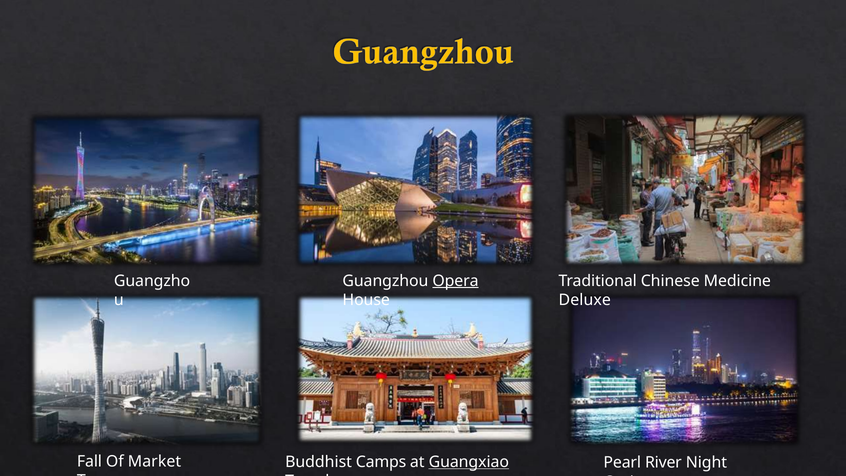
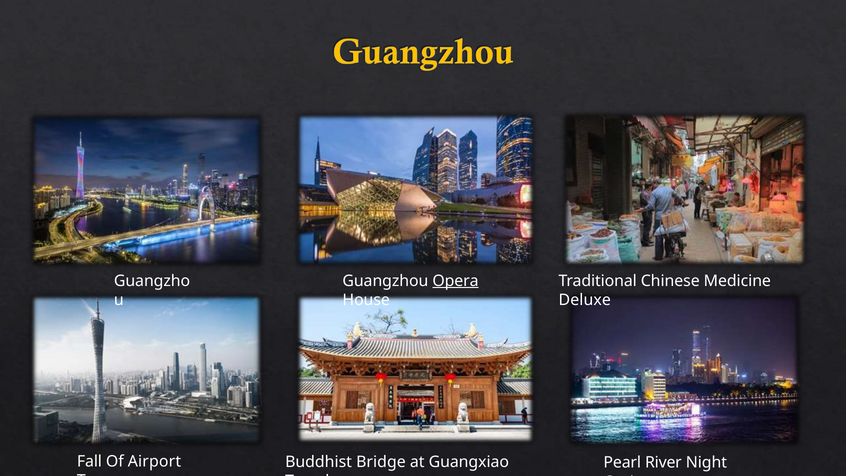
Market: Market -> Airport (154, 461)
Camps: Camps -> Bridge (381, 462)
Guangxiao underline: present -> none (469, 462)
